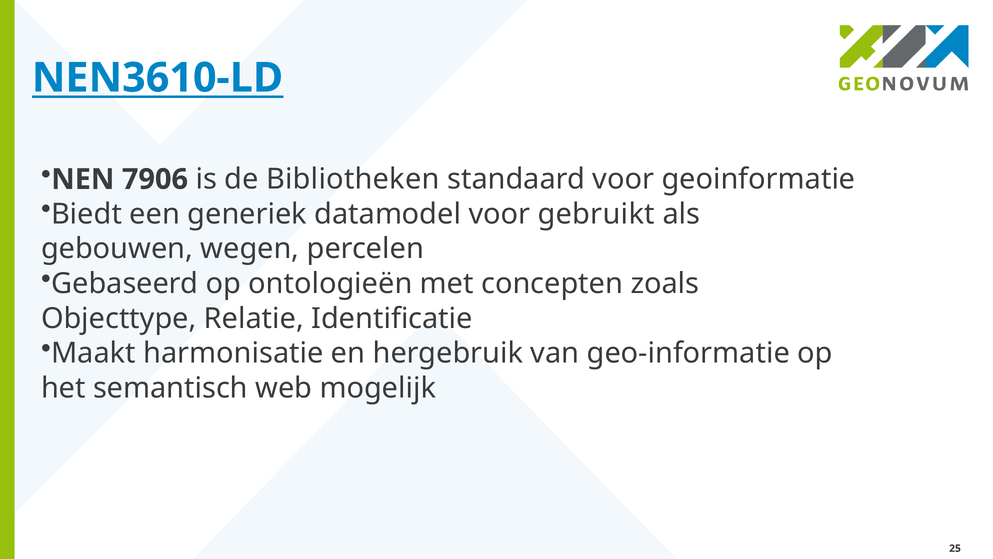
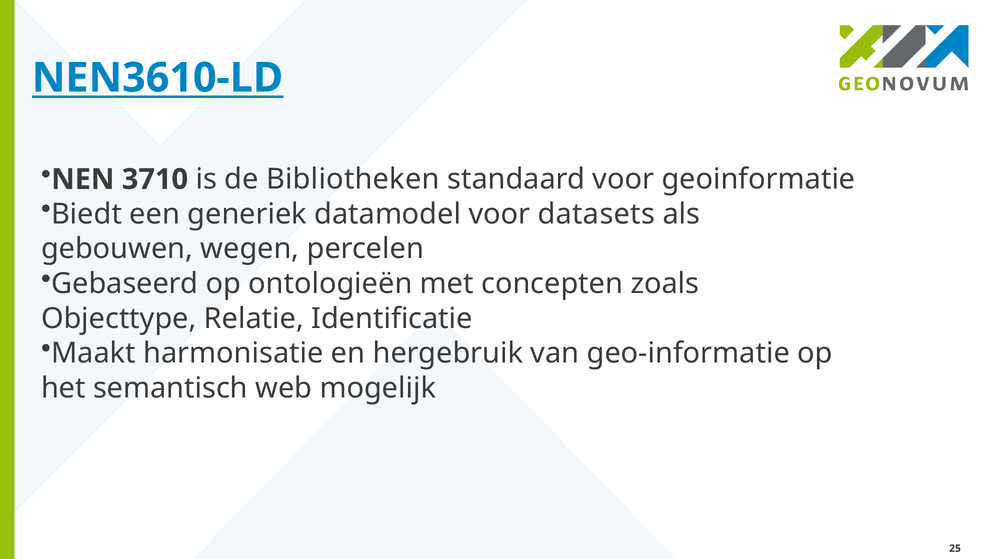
7906: 7906 -> 3710 (155, 179)
gebruikt: gebruikt -> datasets (596, 214)
